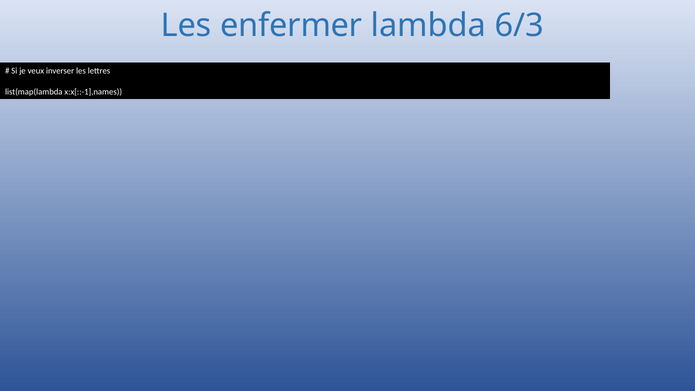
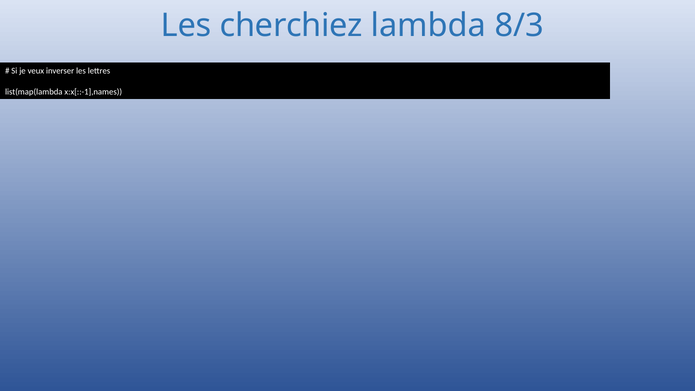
enfermer: enfermer -> cherchiez (291, 25)
6/3: 6/3 -> 8/3 (519, 25)
